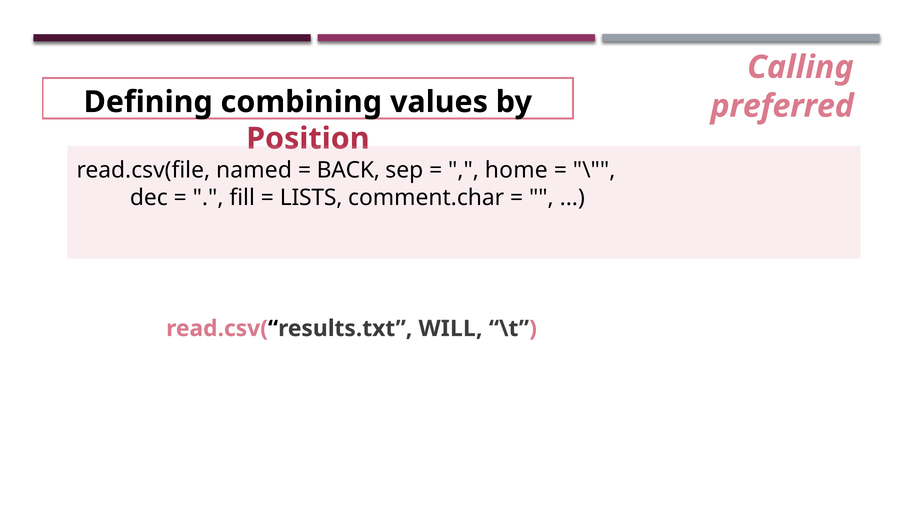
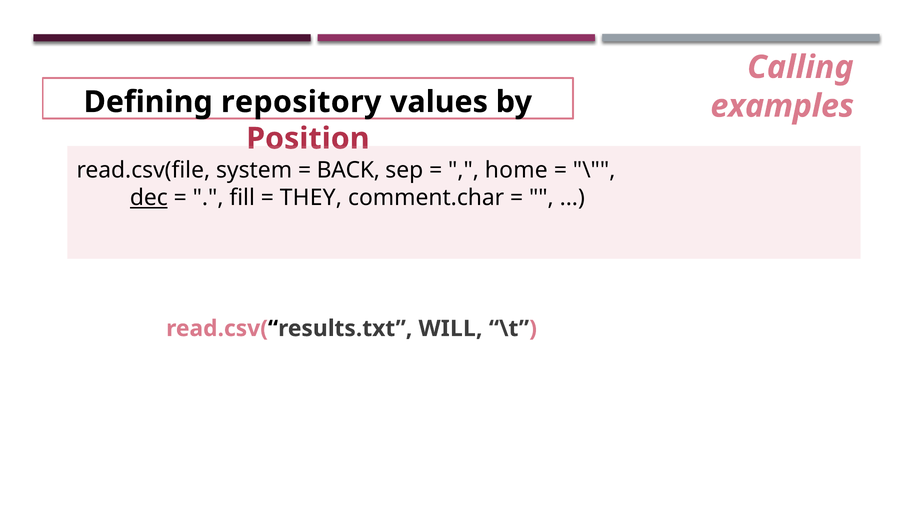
combining: combining -> repository (301, 102)
preferred: preferred -> examples (782, 106)
named: named -> system (254, 170)
dec underline: none -> present (149, 198)
LISTS: LISTS -> THEY (311, 198)
